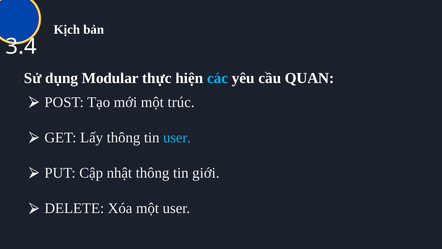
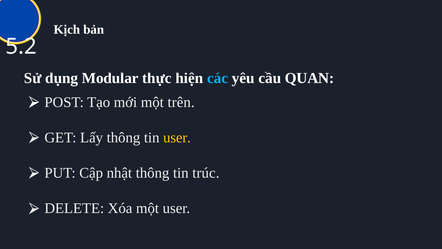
3.4: 3.4 -> 5.2 (21, 47)
trúc: trúc -> trên (181, 102)
user colour: light blue -> yellow (177, 137)
giới: giới -> trúc (206, 173)
